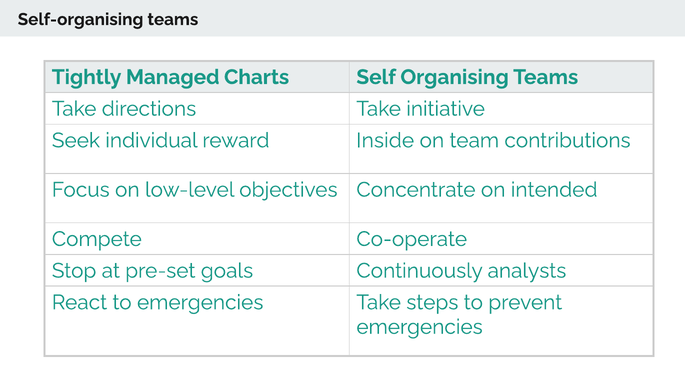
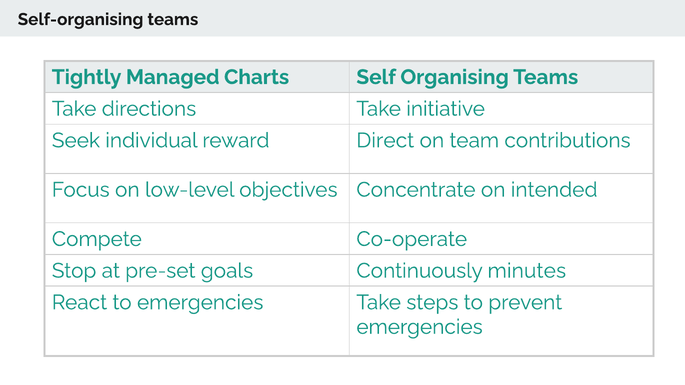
Inside: Inside -> Direct (385, 141)
analysts: analysts -> minutes (527, 271)
